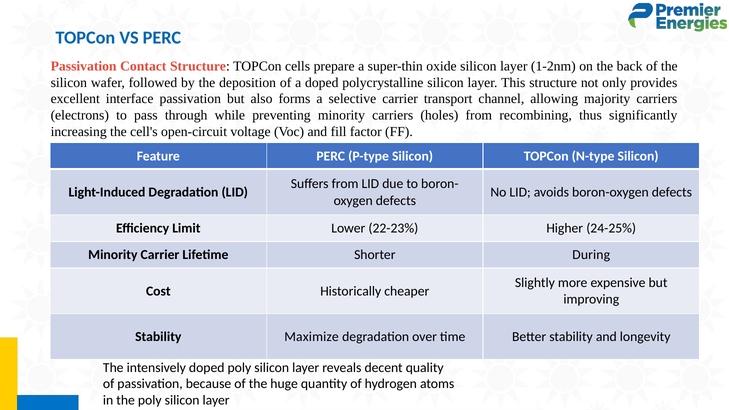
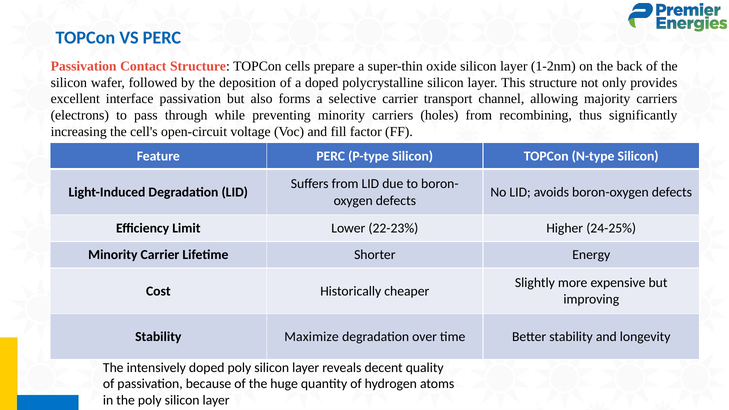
During: During -> Energy (591, 255)
